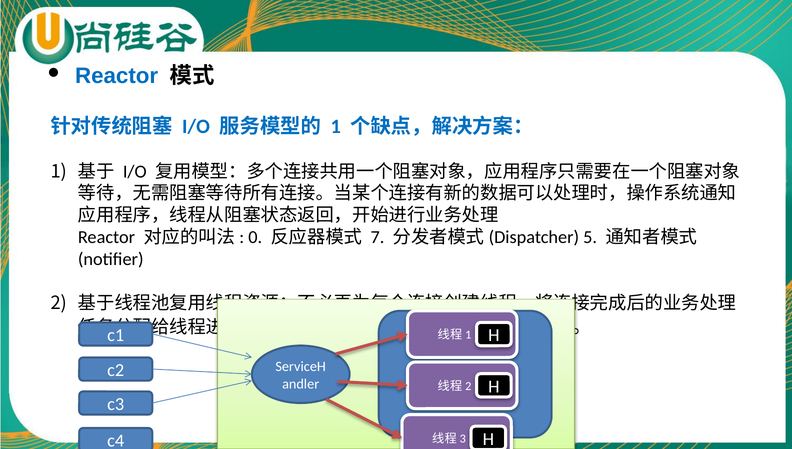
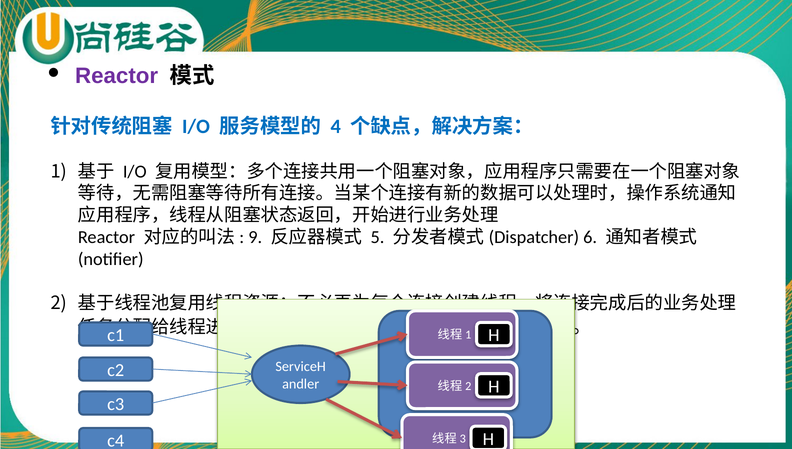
Reactor colour: blue -> purple (117, 76)
1: 1 -> 4 (336, 127)
0: 0 -> 9 (255, 237)
7: 7 -> 5 (377, 237)
5: 5 -> 6 (590, 237)
